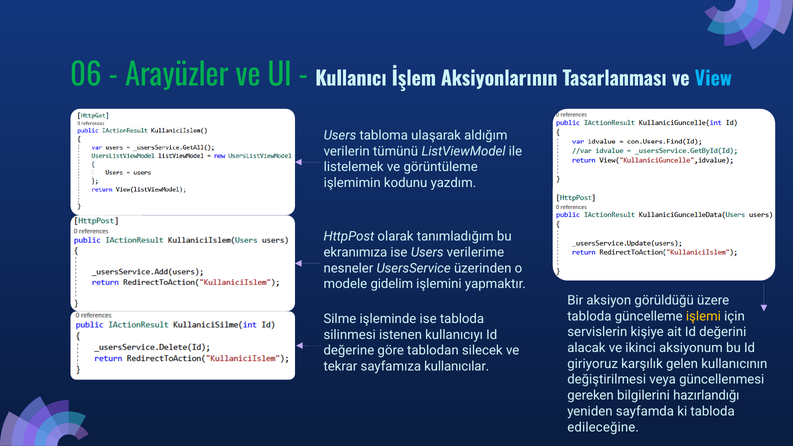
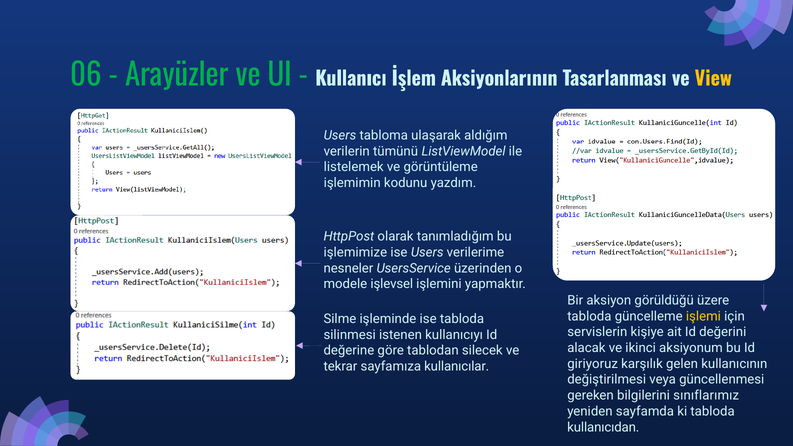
View colour: light blue -> yellow (713, 79)
ekranımıza: ekranımıza -> işlemimize (355, 252)
gidelim: gidelim -> işlevsel (392, 284)
hazırlandığı: hazırlandığı -> sınıflarımız (706, 396)
edileceğine: edileceğine -> kullanıcıdan (603, 427)
